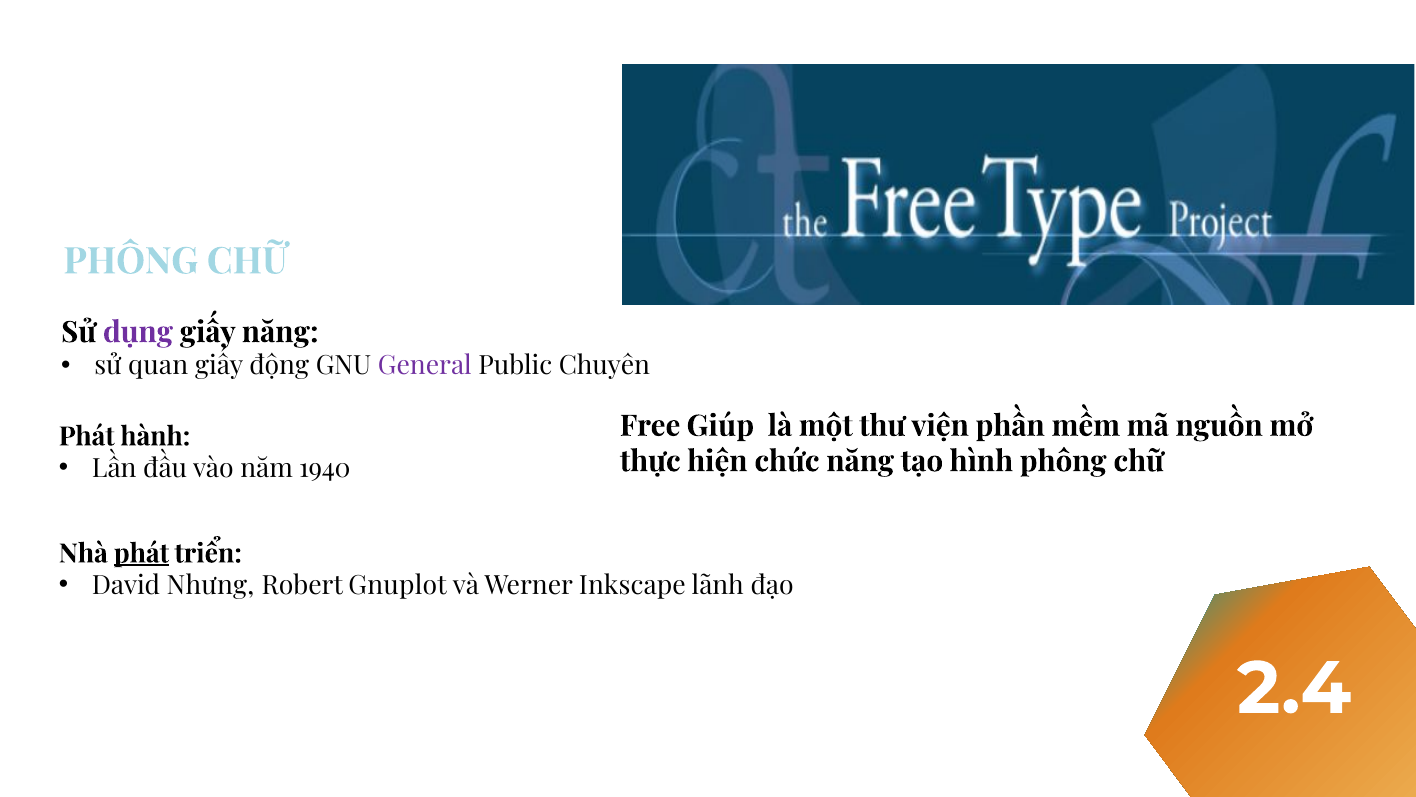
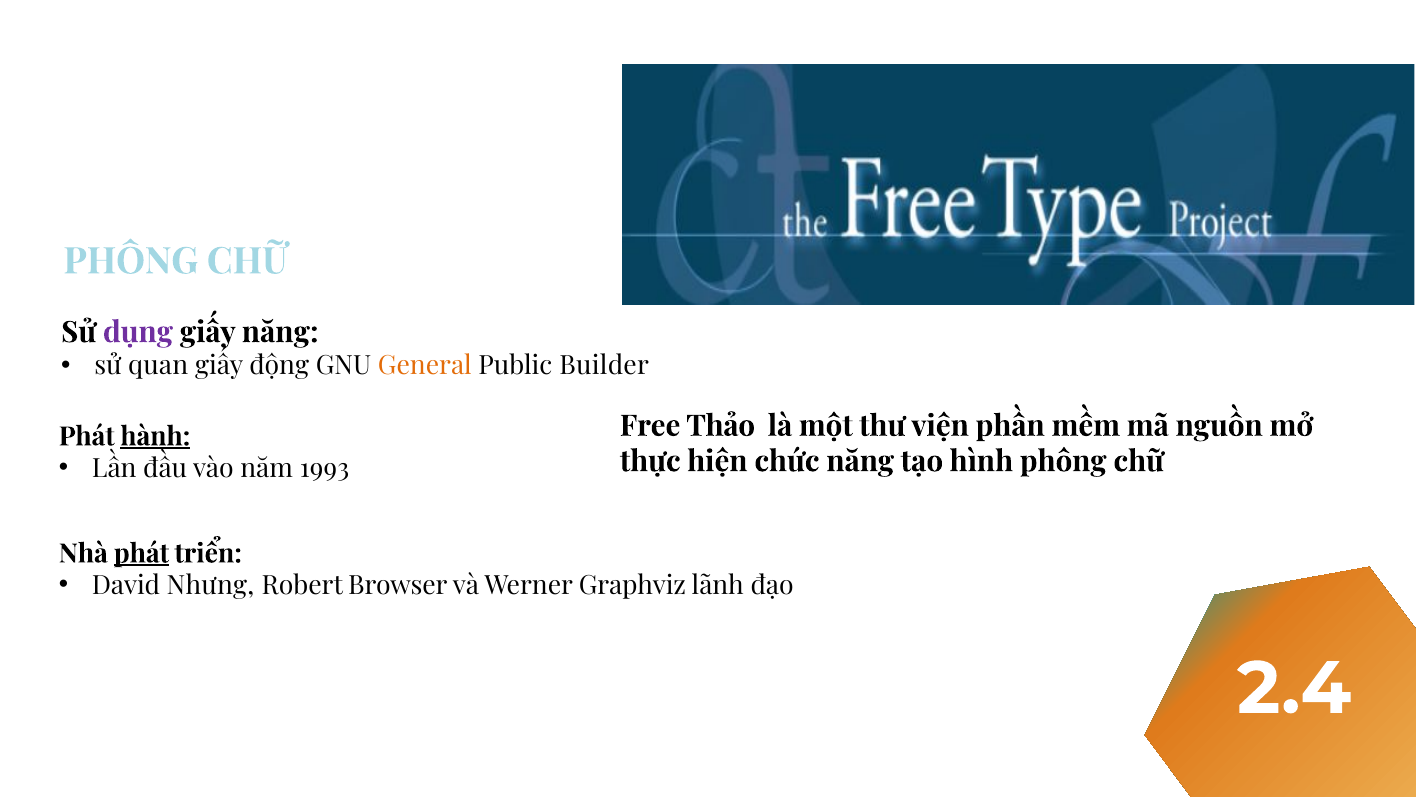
General colour: purple -> orange (425, 366)
Chuyên: Chuyên -> Builder (604, 366)
Giúp: Giúp -> Thảo (721, 426)
hành underline: none -> present (155, 436)
1940: 1940 -> 1993 (325, 468)
Gnuplot: Gnuplot -> Browser (398, 585)
Inkscape: Inkscape -> Graphviz (632, 585)
